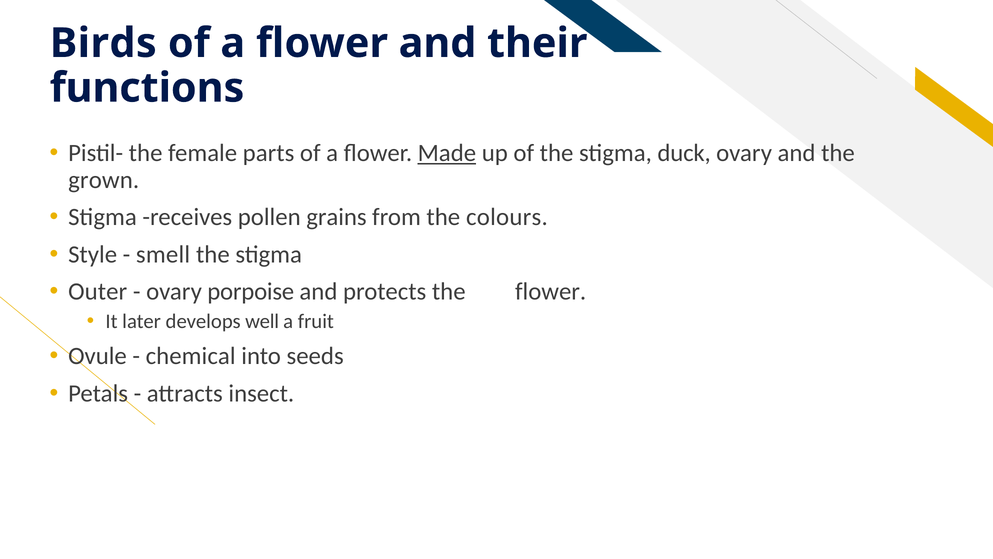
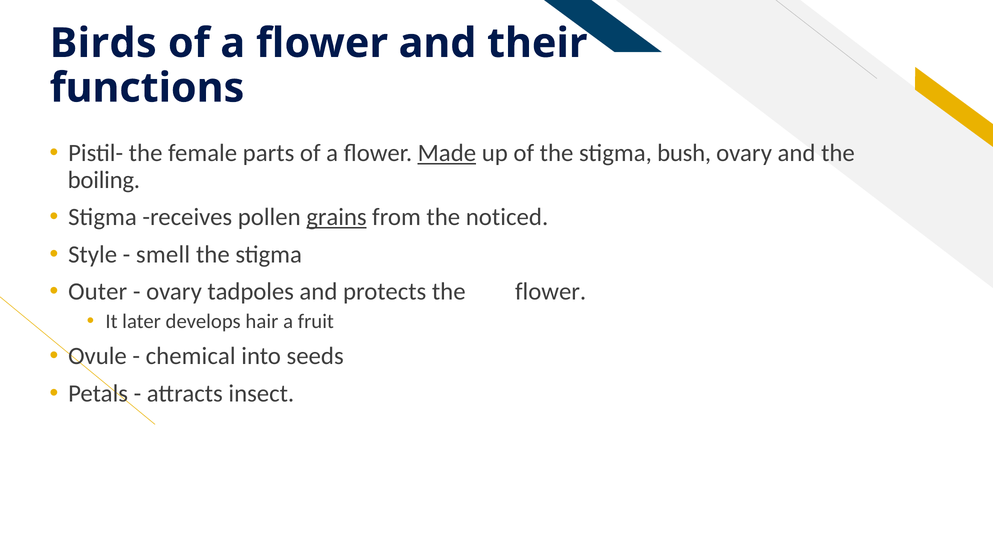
duck: duck -> bush (684, 153)
grown: grown -> boiling (104, 180)
grains underline: none -> present (336, 217)
colours: colours -> noticed (507, 217)
porpoise: porpoise -> tadpoles (251, 291)
well: well -> hair (262, 321)
